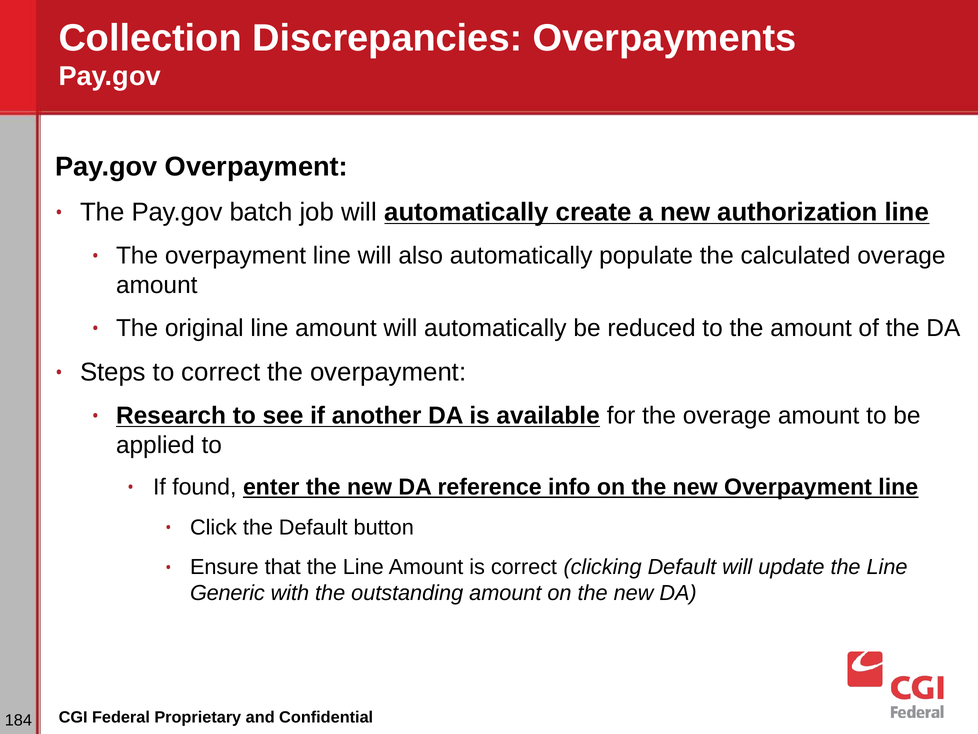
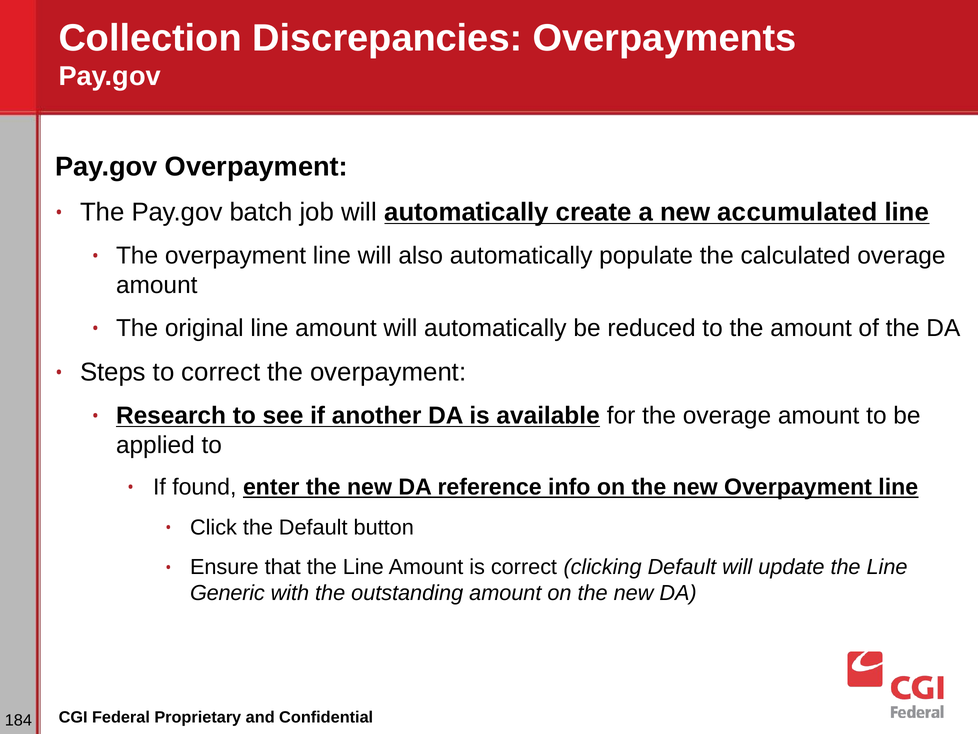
authorization: authorization -> accumulated (797, 212)
